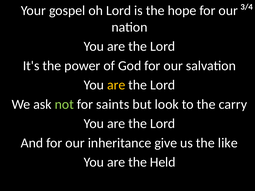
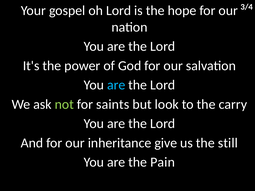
are colour: yellow -> light blue (116, 85)
like: like -> still (228, 143)
Held: Held -> Pain (163, 162)
